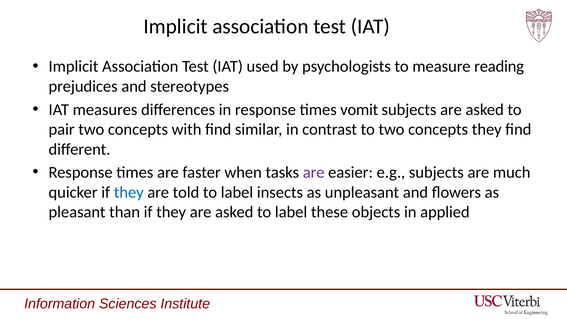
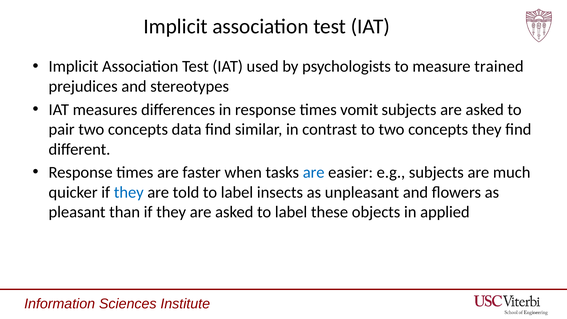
reading: reading -> trained (499, 66)
with: with -> data (187, 129)
are colour: purple -> blue (314, 172)
